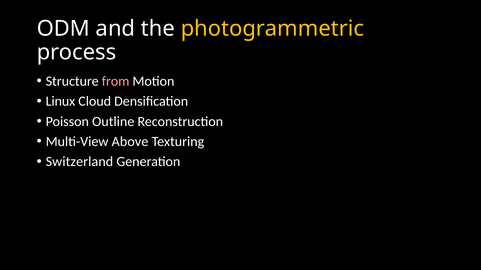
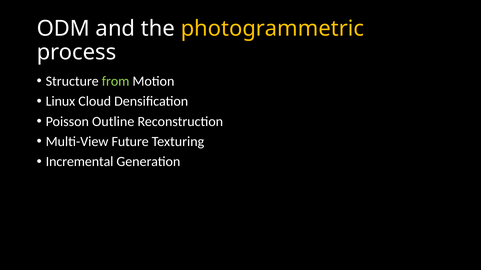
from colour: pink -> light green (116, 81)
Above: Above -> Future (130, 142)
Switzerland: Switzerland -> Incremental (80, 162)
